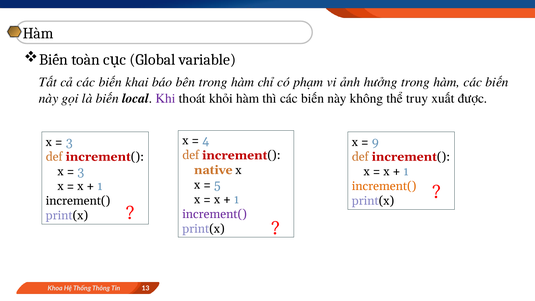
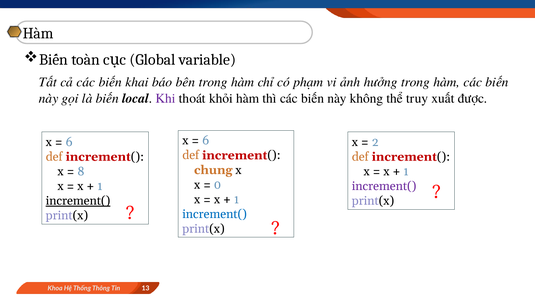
4: 4 -> 6 (206, 141)
3: 3 -> 6 (69, 142)
9: 9 -> 2 (375, 142)
native: native -> chung (213, 170)
3: 3 -> 8 (81, 171)
5: 5 -> 0 (217, 185)
increment( colour: orange -> purple (384, 186)
increment( underline: none -> present (78, 201)
increment( colour: purple -> blue (215, 214)
